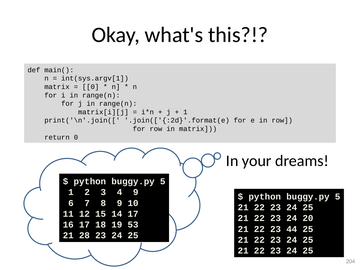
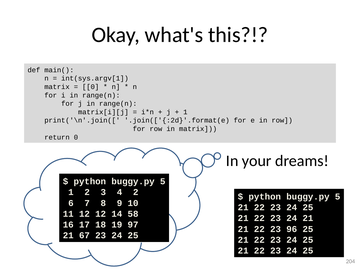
4 9: 9 -> 2 (136, 192)
12 15: 15 -> 12 (101, 214)
14 17: 17 -> 58 (133, 214)
24 20: 20 -> 21 (308, 218)
53: 53 -> 97 (133, 225)
44: 44 -> 96 (292, 229)
28: 28 -> 67 (84, 235)
